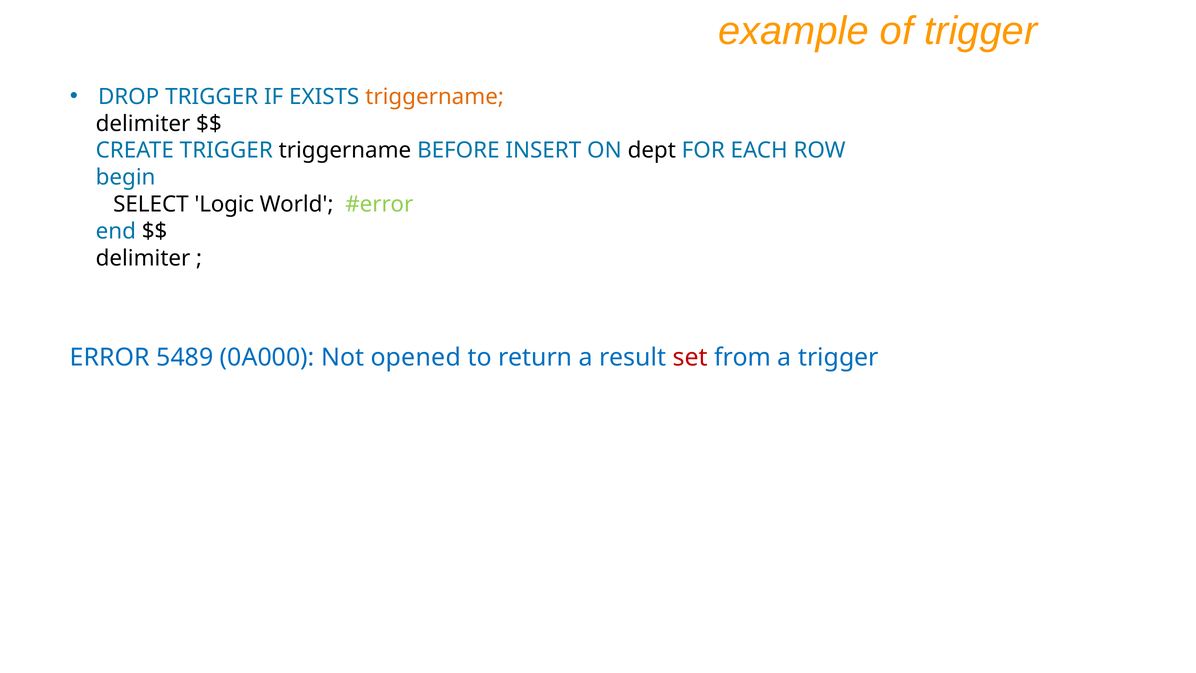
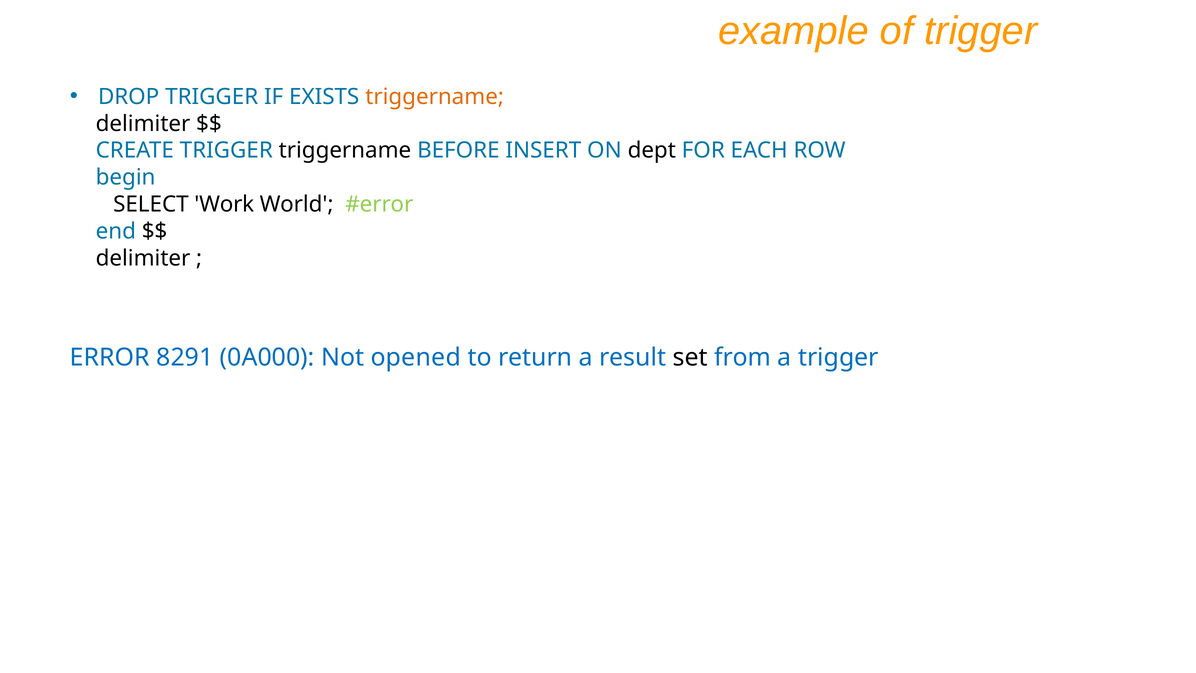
Logic: Logic -> Work (224, 204)
5489: 5489 -> 8291 (185, 357)
set colour: red -> black (690, 357)
